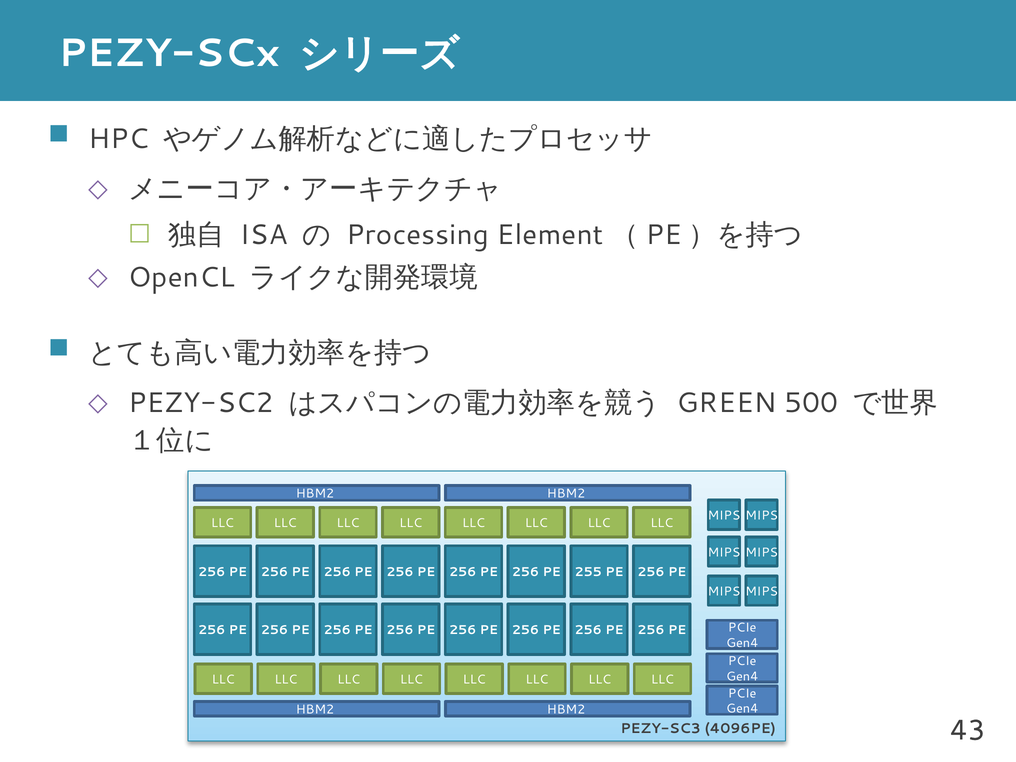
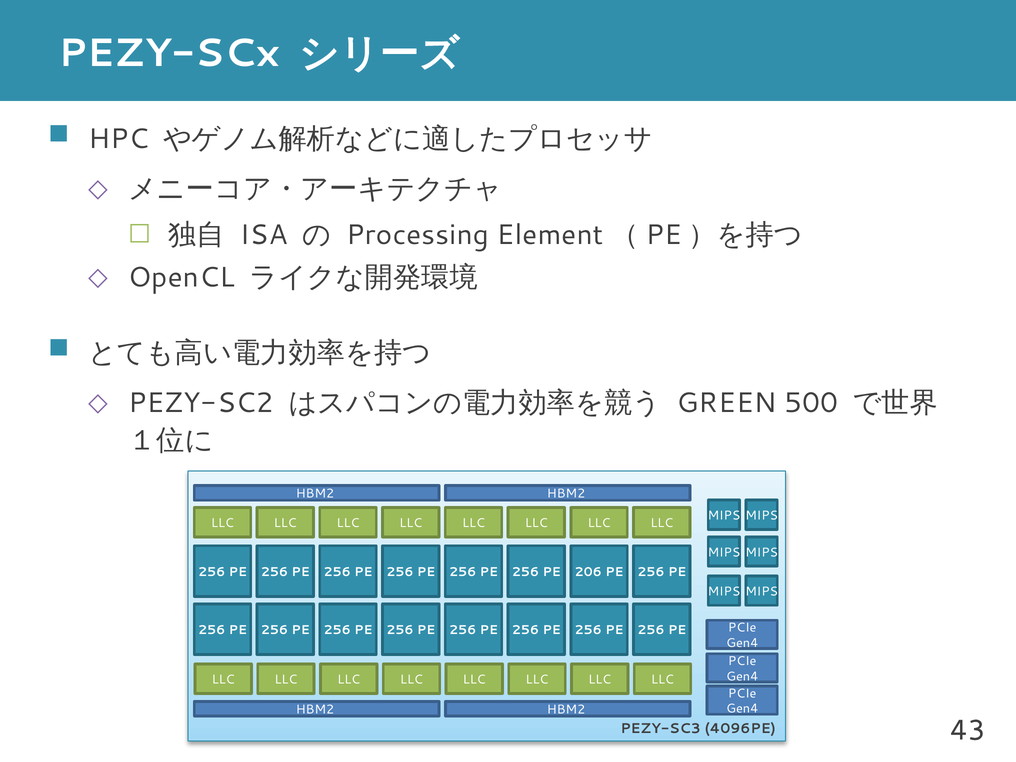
255: 255 -> 206 (588, 572)
